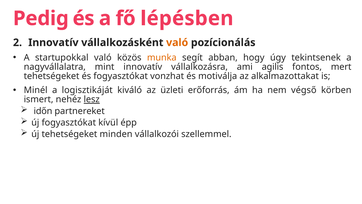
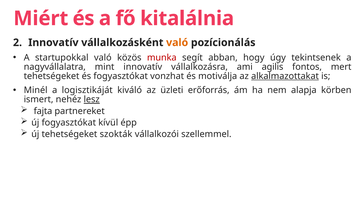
Pedig: Pedig -> Miért (41, 18)
lépésben: lépésben -> kitalálnia (187, 18)
munka colour: orange -> red (162, 57)
alkalmazottakat underline: none -> present (285, 76)
végső: végső -> alapja (304, 90)
időn: időn -> fajta (43, 111)
minden: minden -> szokták (116, 134)
